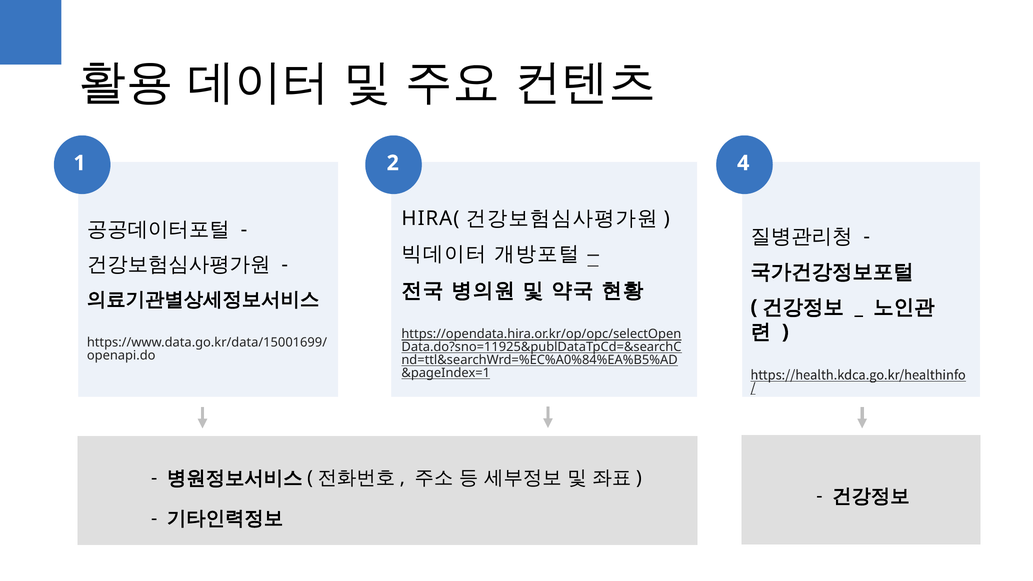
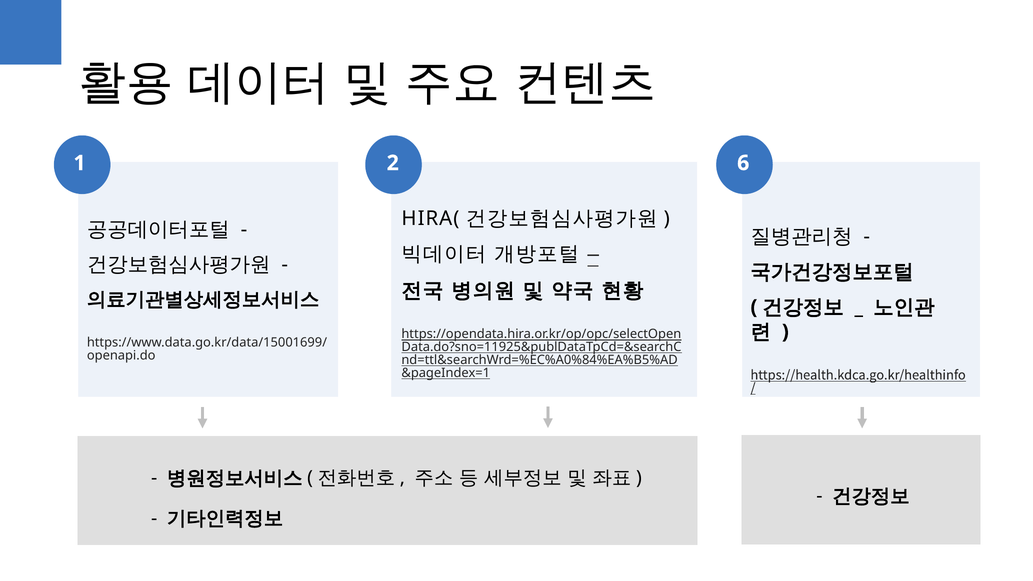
4: 4 -> 6 (743, 163)
